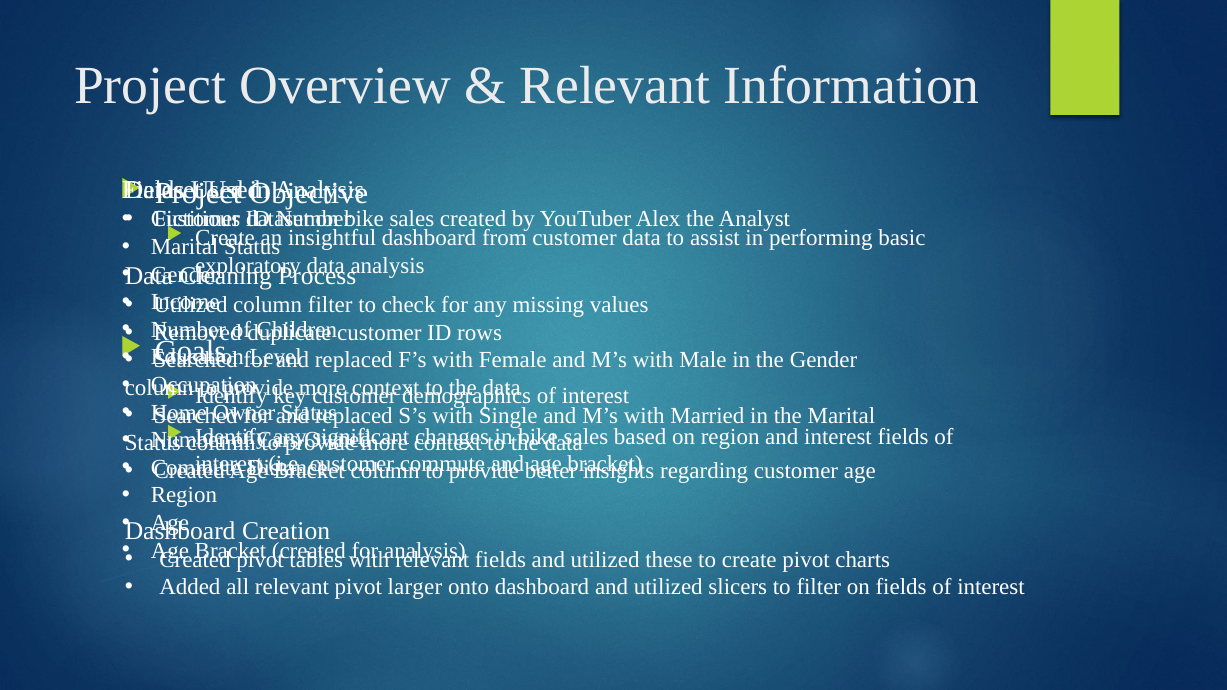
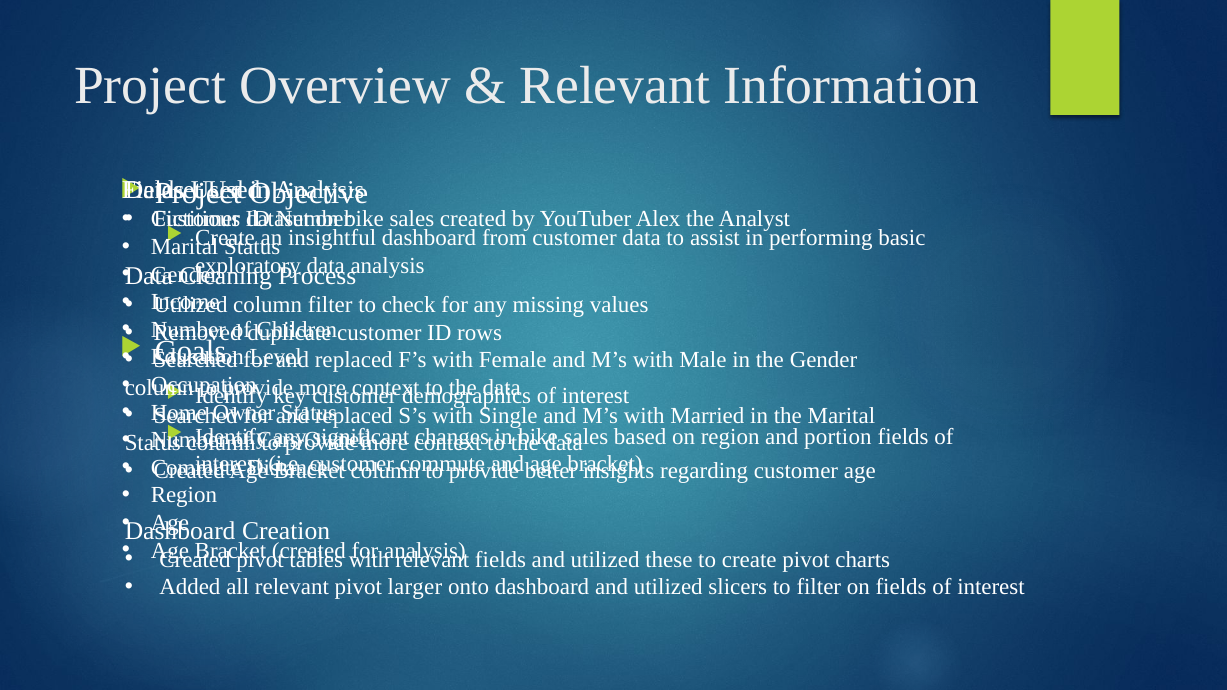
and interest: interest -> portion (838, 437)
